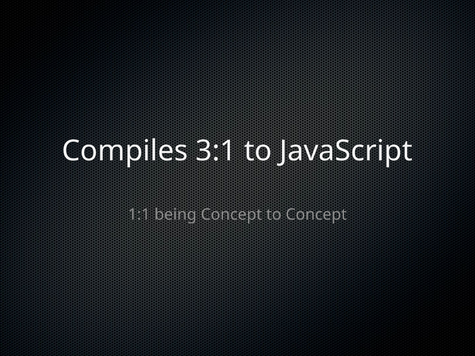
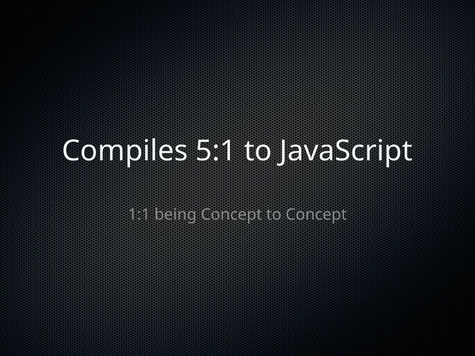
3:1: 3:1 -> 5:1 (216, 151)
